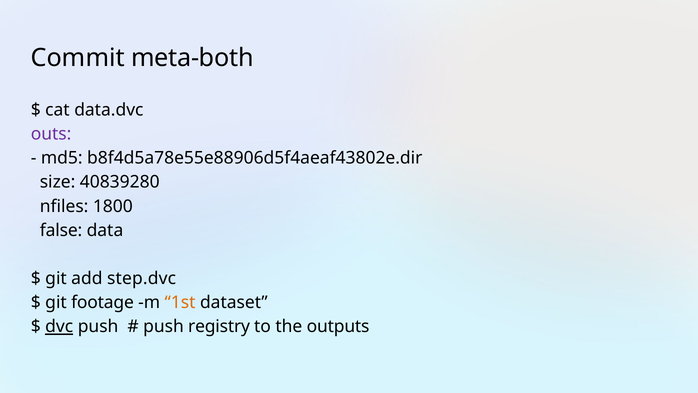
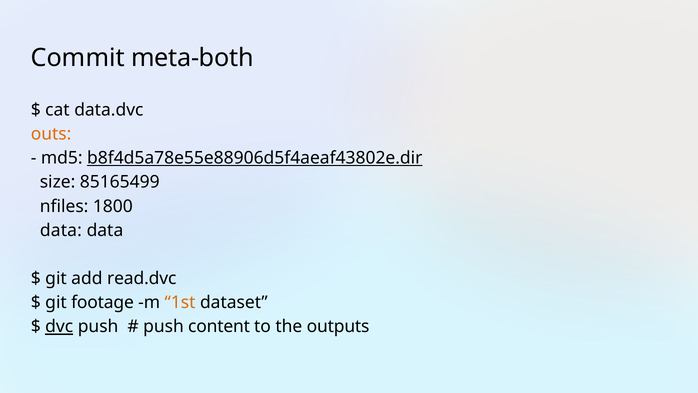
outs colour: purple -> orange (51, 134)
b8f4d5a78e55e88906d5f4aeaf43802e.dir underline: none -> present (255, 158)
40839280: 40839280 -> 85165499 (120, 182)
false: false -> data (61, 230)
step.dvc: step.dvc -> read.dvc (142, 278)
registry: registry -> content (219, 326)
